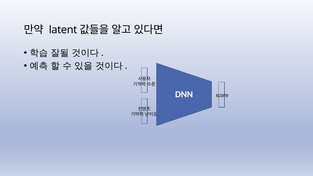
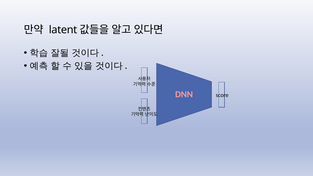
DNN colour: white -> pink (184, 94)
